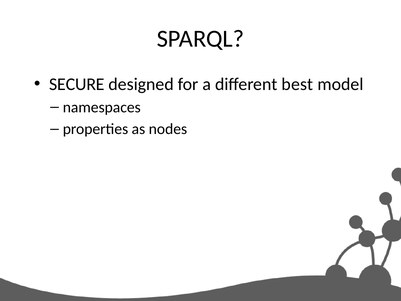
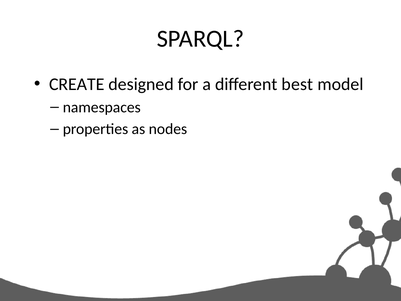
SECURE: SECURE -> CREATE (77, 84)
